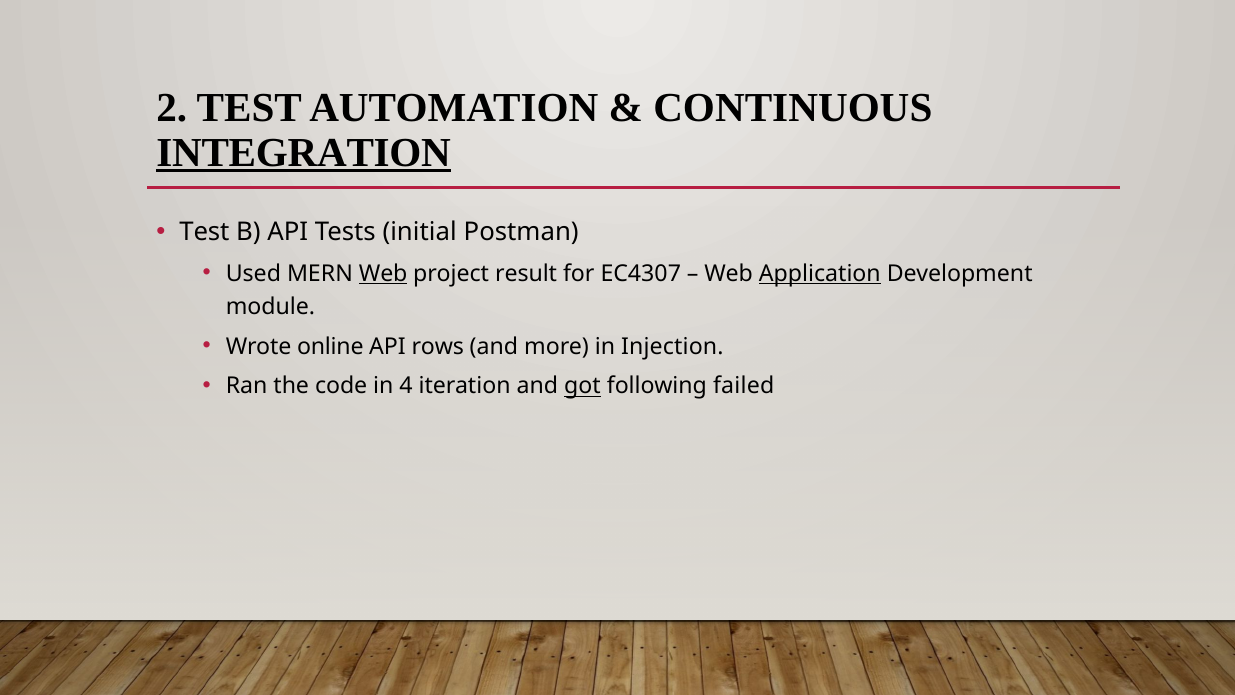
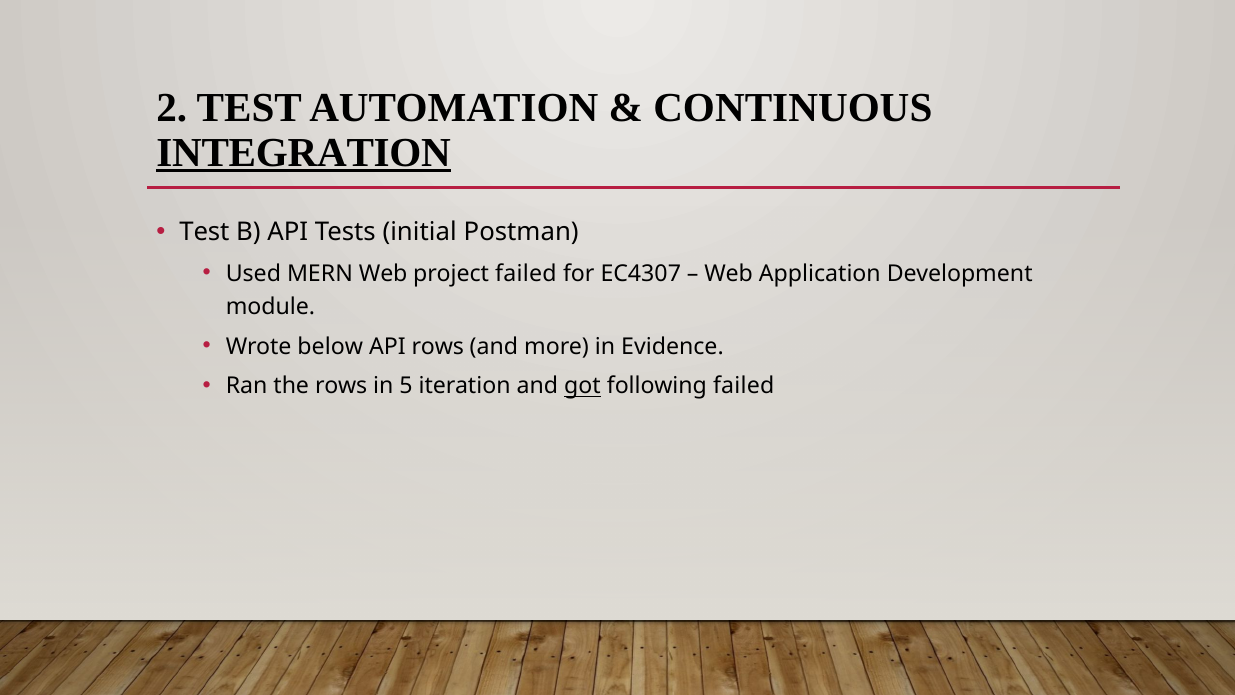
Web underline: present -> none (383, 273)
project result: result -> failed (526, 273)
Application underline: present -> none (820, 273)
online: online -> below (330, 346)
Injection: Injection -> Evidence (672, 346)
the code: code -> rows (341, 386)
4: 4 -> 5 (406, 386)
